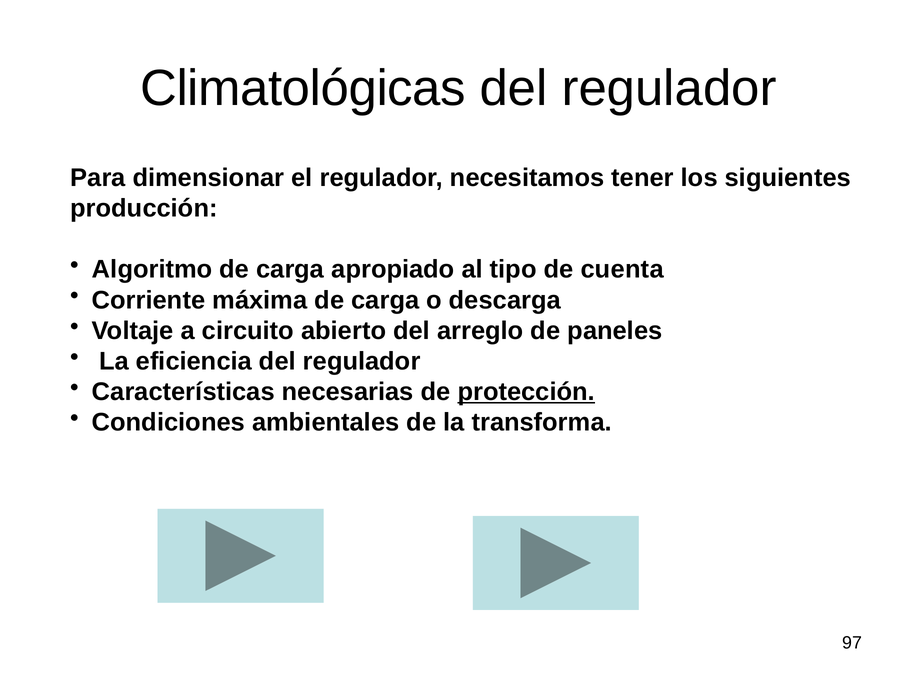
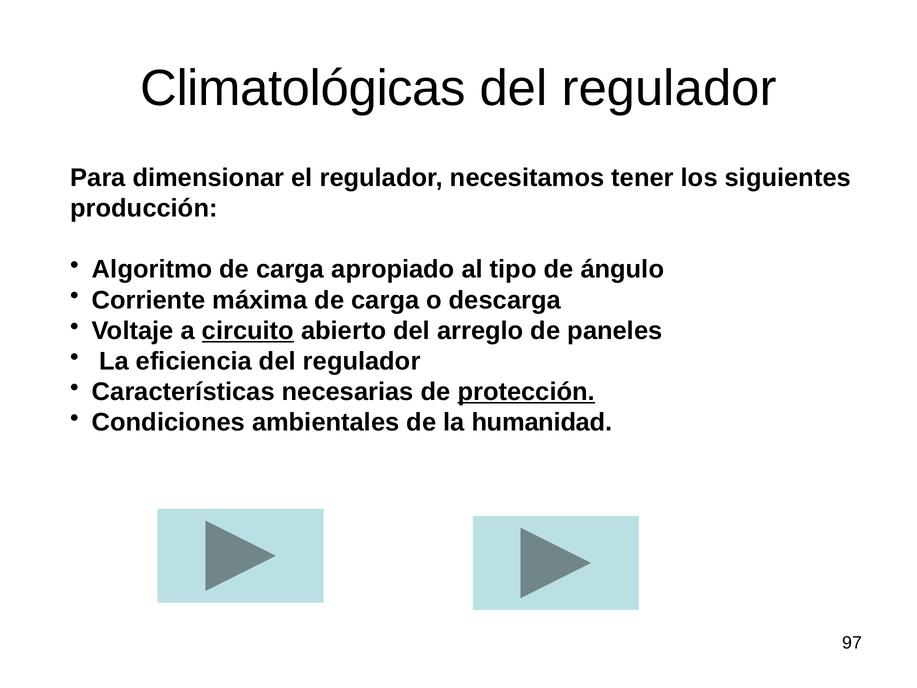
cuenta: cuenta -> ángulo (622, 269)
circuito underline: none -> present (248, 331)
transforma: transforma -> humanidad (542, 422)
